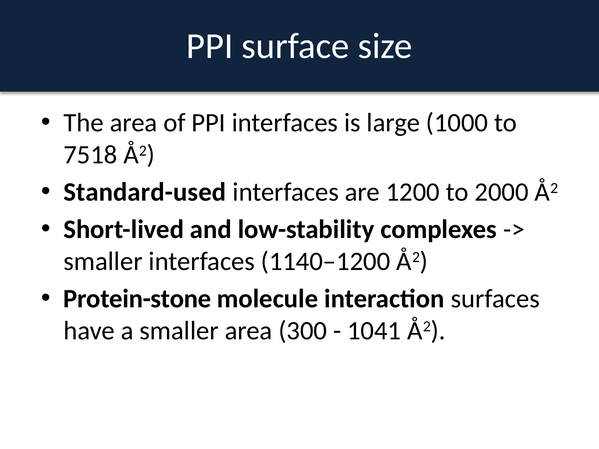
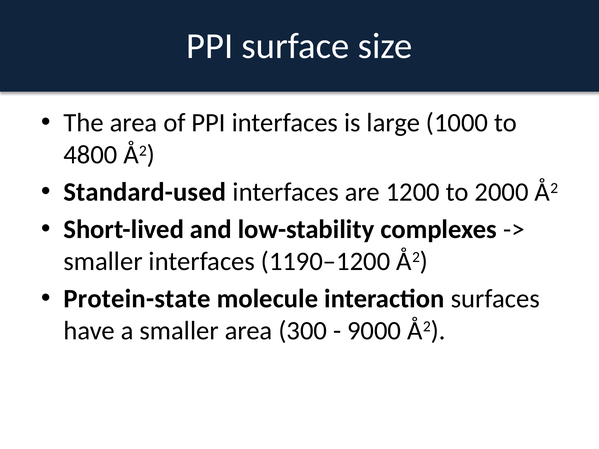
7518: 7518 -> 4800 (90, 155)
1140–1200: 1140–1200 -> 1190–1200 (326, 261)
Protein-stone: Protein-stone -> Protein-state (137, 299)
1041: 1041 -> 9000 (374, 331)
